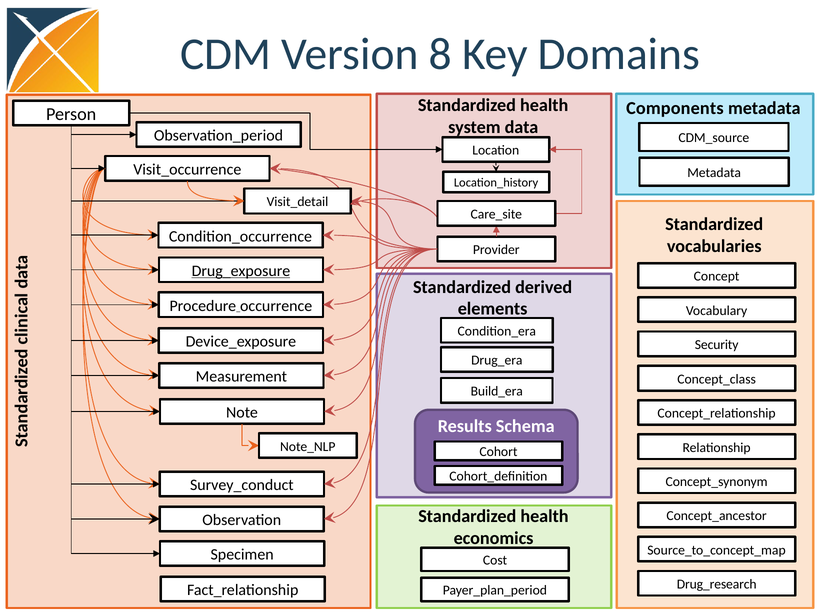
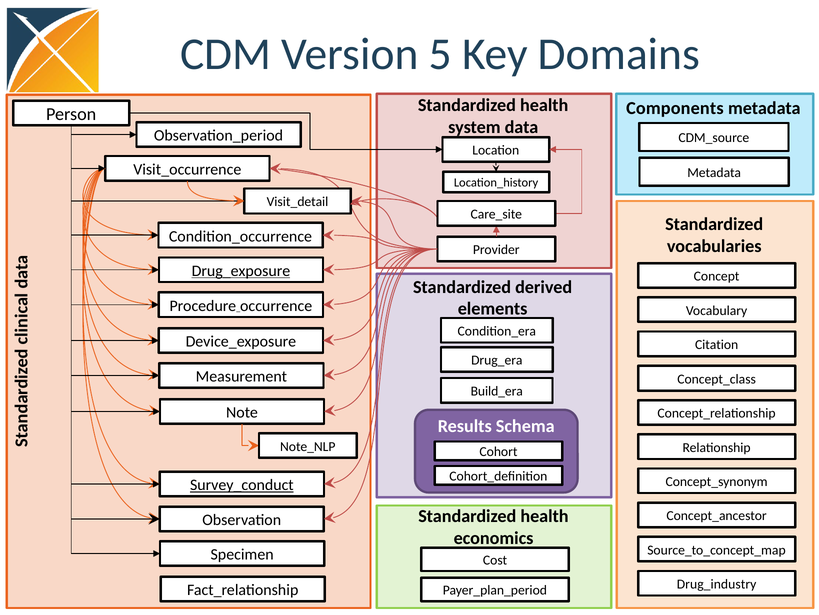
8: 8 -> 5 (440, 54)
Security: Security -> Citation (717, 344)
Survey_conduct underline: none -> present (242, 485)
Drug_research: Drug_research -> Drug_industry (717, 583)
